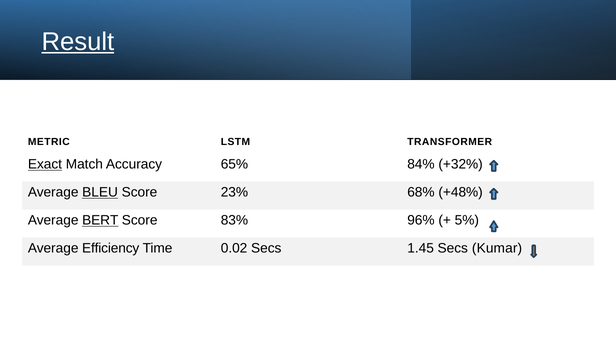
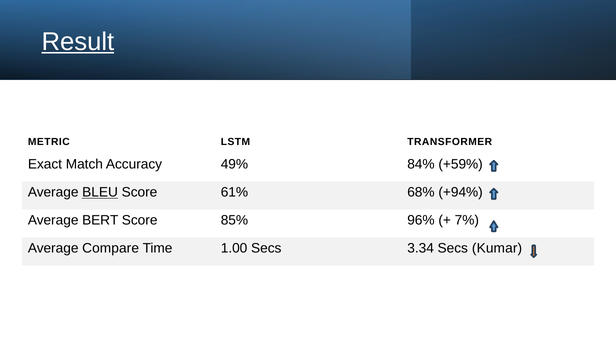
Exact underline: present -> none (45, 165)
65%: 65% -> 49% (234, 165)
+32%: +32% -> +59% (461, 165)
23%: 23% -> 61% (234, 193)
+48%: +48% -> +94% (461, 193)
BERT underline: present -> none (100, 221)
83%: 83% -> 85% (234, 221)
5%: 5% -> 7% (467, 221)
Efficiency: Efficiency -> Compare (111, 249)
0.02: 0.02 -> 1.00 (234, 249)
1.45: 1.45 -> 3.34 (421, 249)
